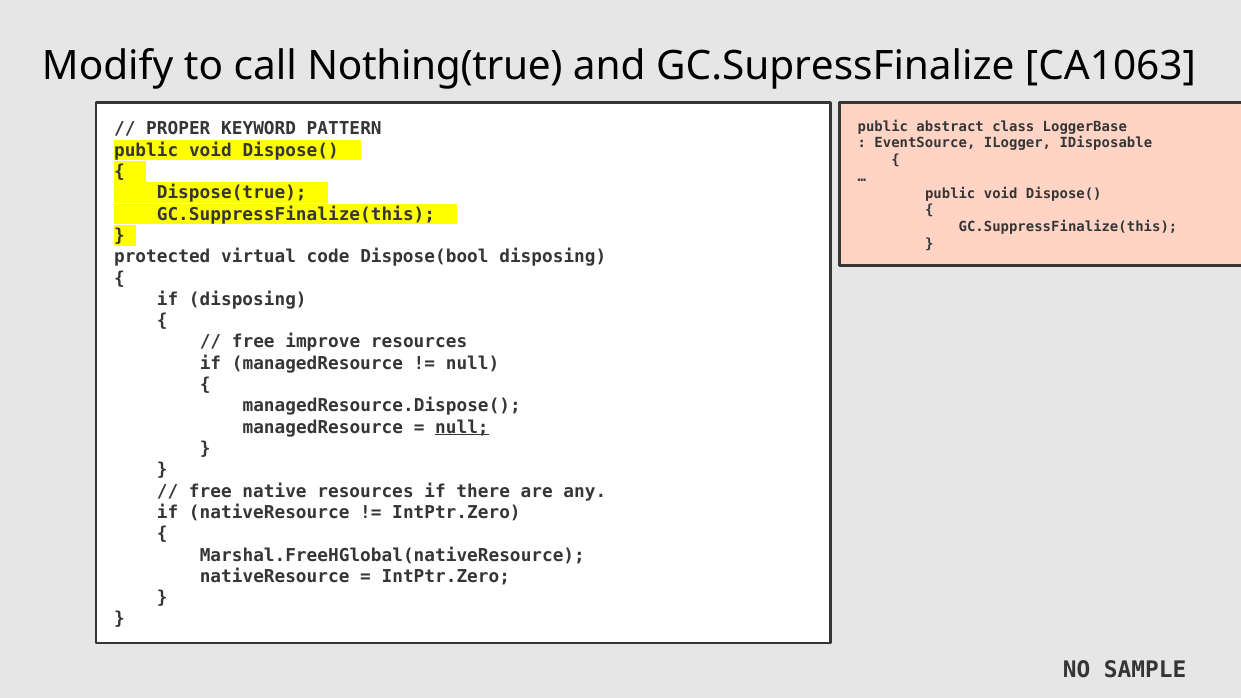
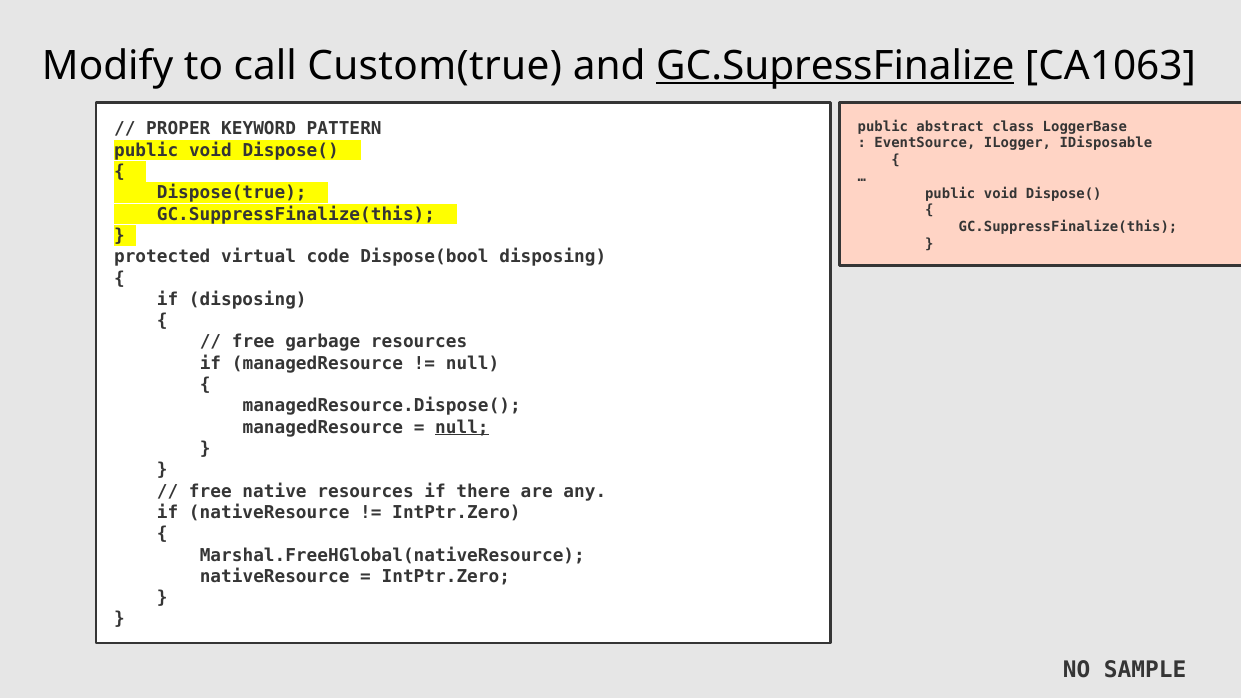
Nothing(true: Nothing(true -> Custom(true (435, 66)
GC.SupressFinalize underline: none -> present (835, 66)
improve: improve -> garbage (323, 342)
